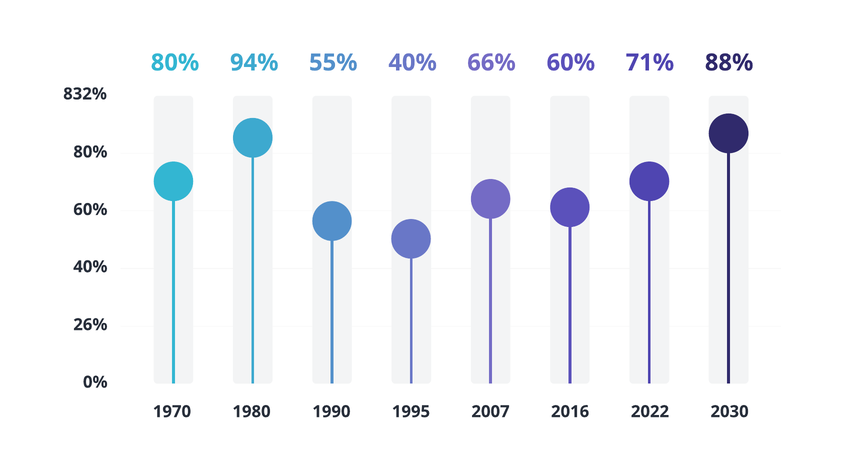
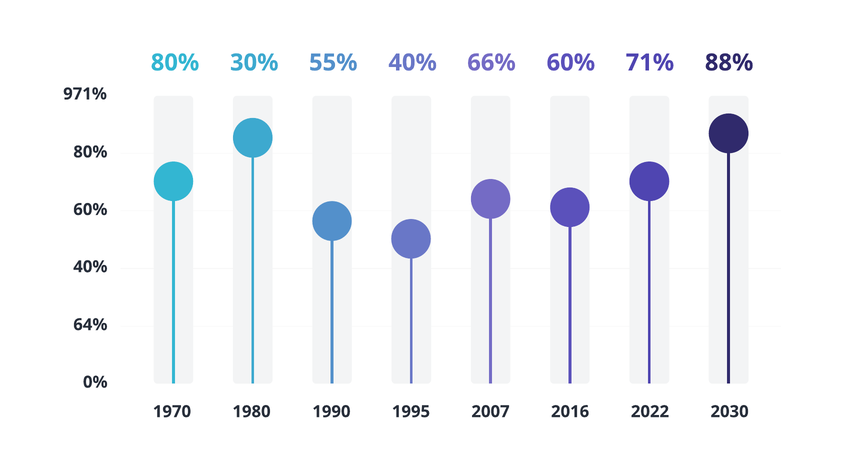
94%: 94% -> 30% (254, 63)
832%: 832% -> 971% (85, 94)
26%: 26% -> 64% (90, 325)
